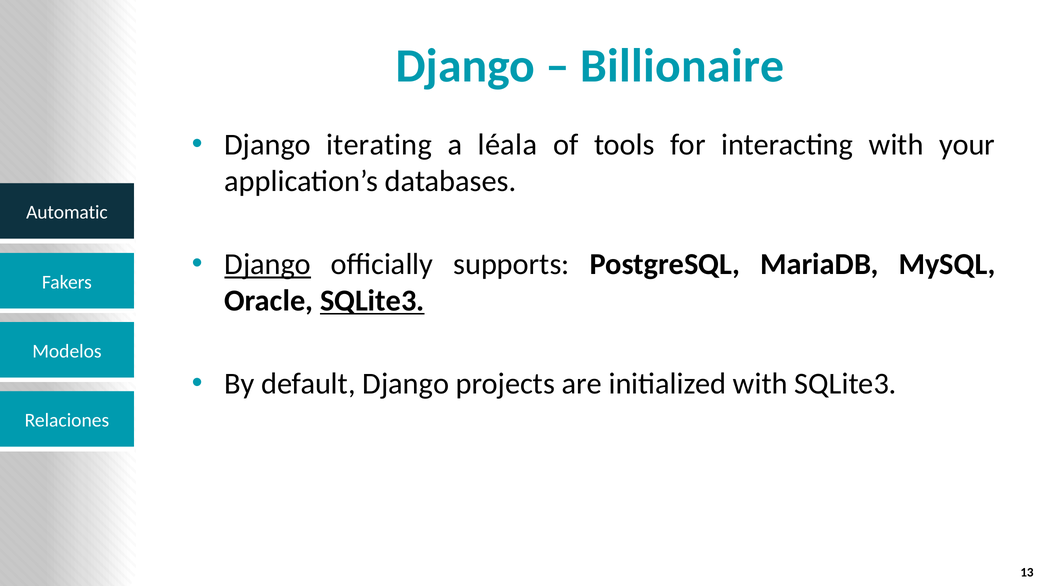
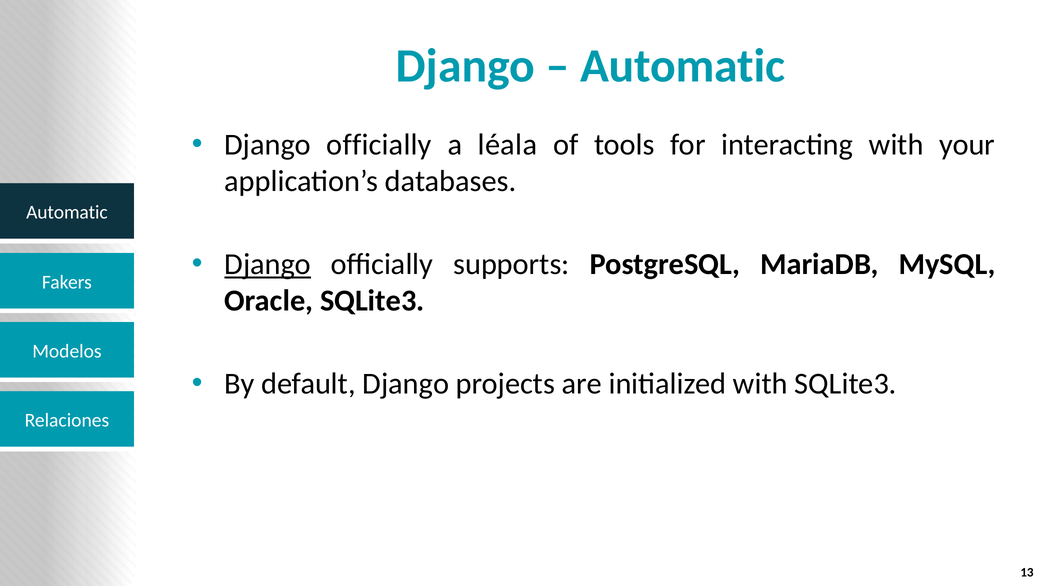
Billionaire: Billionaire -> Automatic (683, 66)
iterating: iterating -> officially (379, 145)
SQLite3 underline: present -> none (372, 301)
